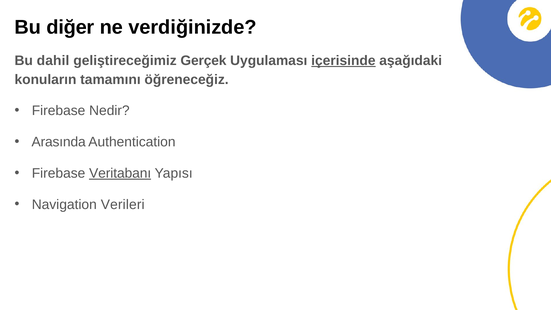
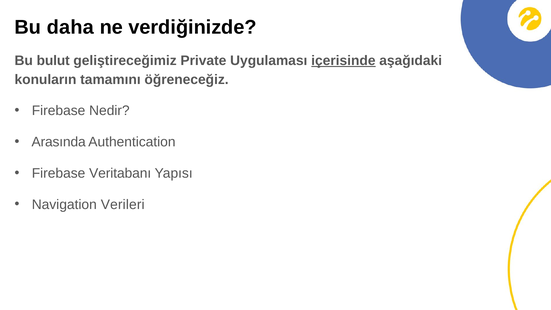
diğer: diğer -> daha (70, 27)
dahil: dahil -> bulut (53, 61)
Gerçek: Gerçek -> Private (203, 61)
Veritabanı underline: present -> none (120, 173)
